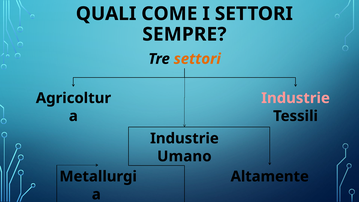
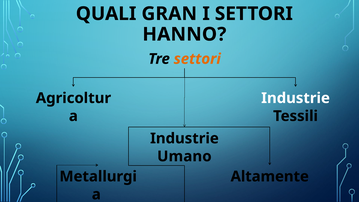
COME: COME -> GRAN (169, 14)
SEMPRE: SEMPRE -> HANNO (184, 34)
Industrie colour: pink -> white (296, 98)
